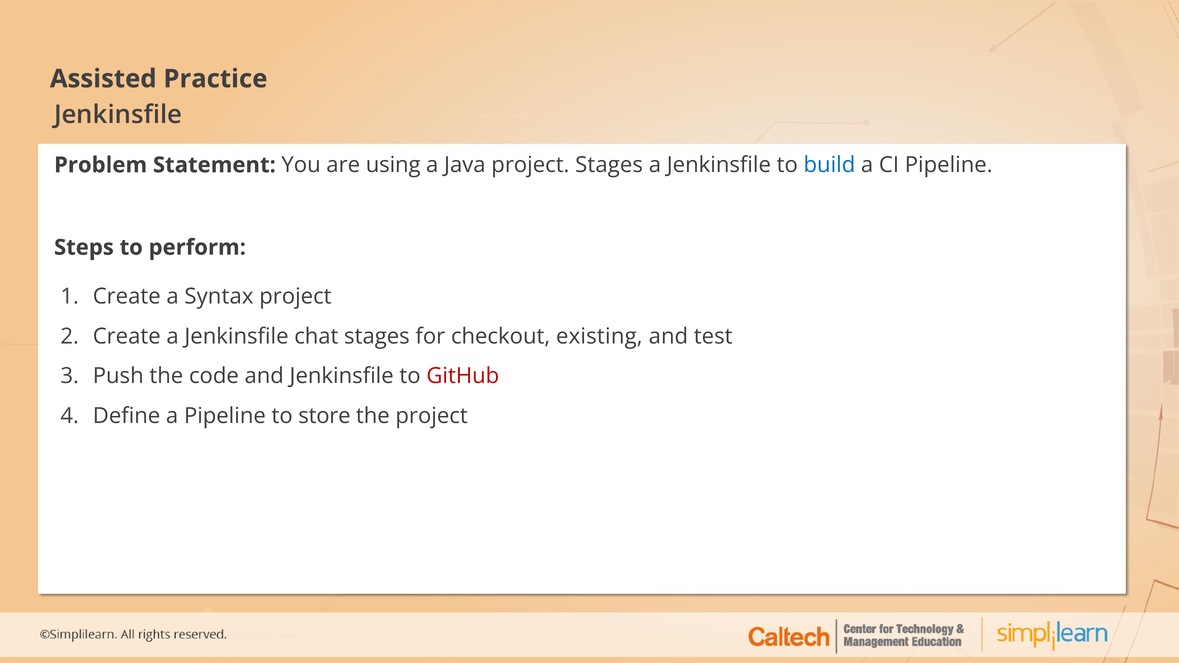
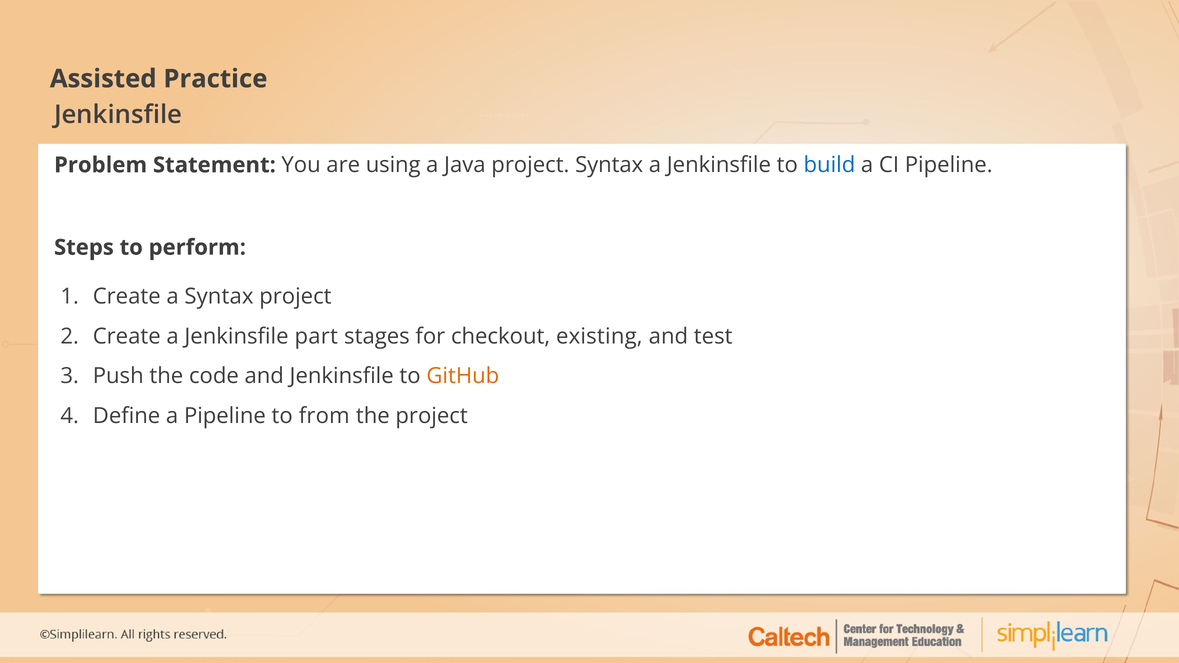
project Stages: Stages -> Syntax (609, 165)
chat: chat -> part (316, 336)
GitHub colour: red -> orange (463, 376)
store: store -> from (324, 416)
